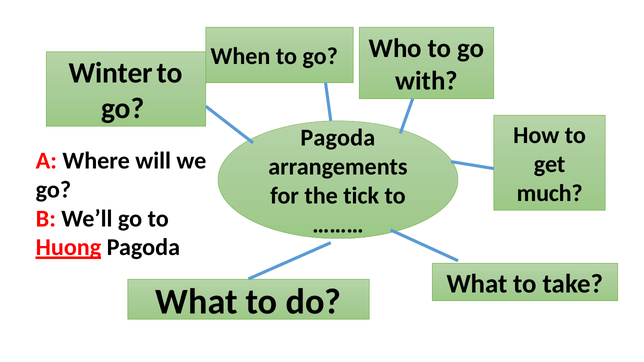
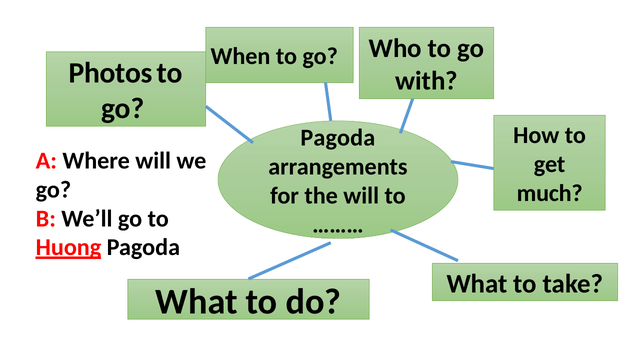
Winter: Winter -> Photos (111, 73)
the tick: tick -> will (361, 196)
